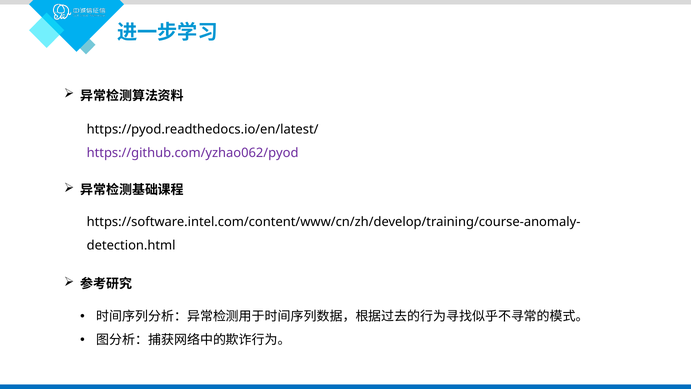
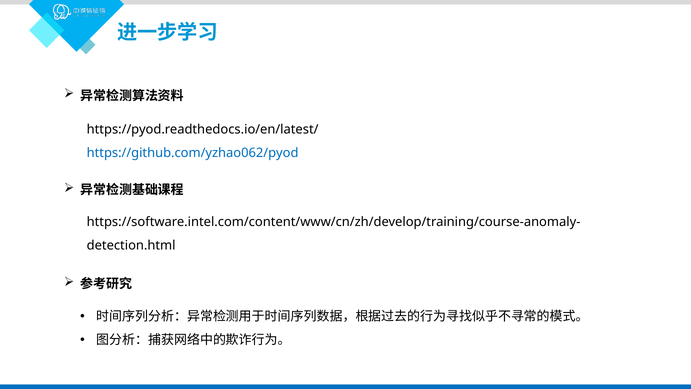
https://github.com/yzhao062/pyod colour: purple -> blue (193, 153)
